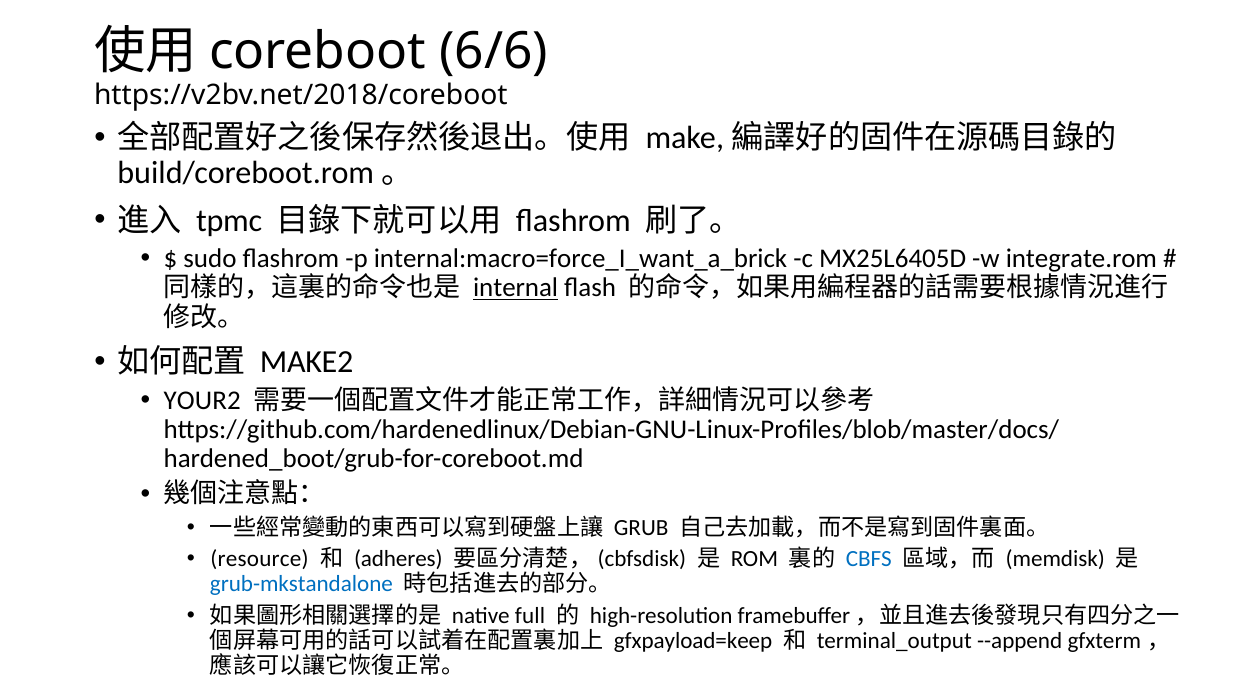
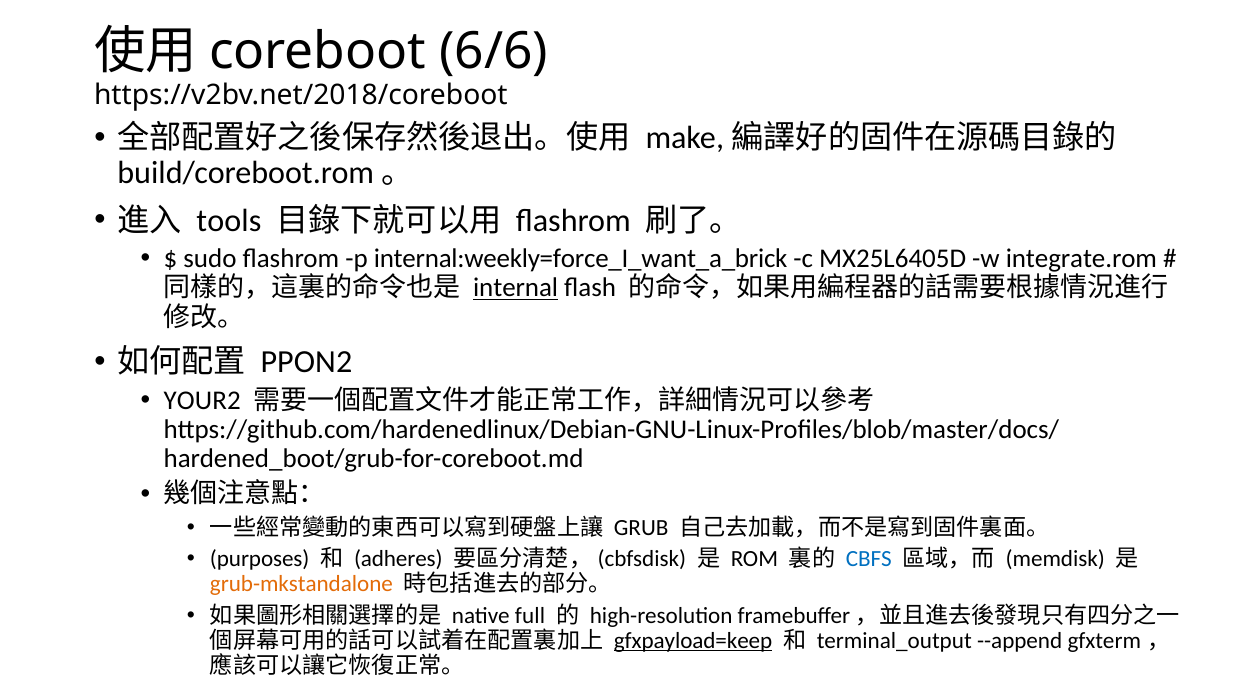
tpmc: tpmc -> tools (229, 221)
internal:macro=force_I_want_a_brick: internal:macro=force_I_want_a_brick -> internal:weekly=force_I_want_a_brick (581, 259)
MAKE2: MAKE2 -> PPON2 (306, 362)
resource: resource -> purposes (260, 559)
grub-mkstandalone colour: blue -> orange (301, 584)
gfxpayload=keep underline: none -> present (693, 641)
